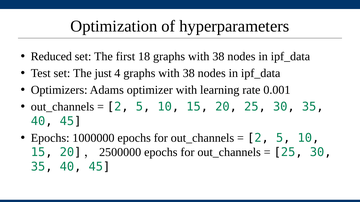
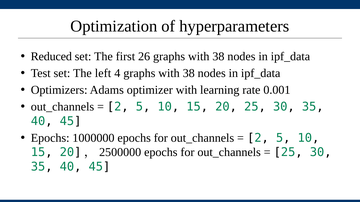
18: 18 -> 26 (144, 57)
just: just -> left (103, 73)
